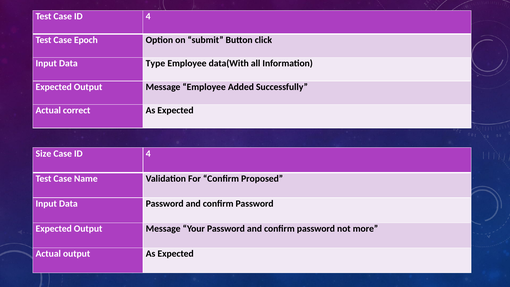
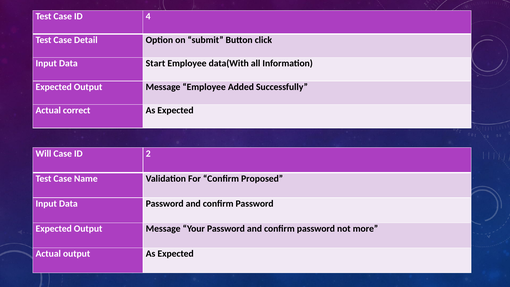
Epoch: Epoch -> Detail (86, 40)
Type: Type -> Start (155, 63)
Size: Size -> Will (43, 153)
4: 4 -> 2 (148, 153)
